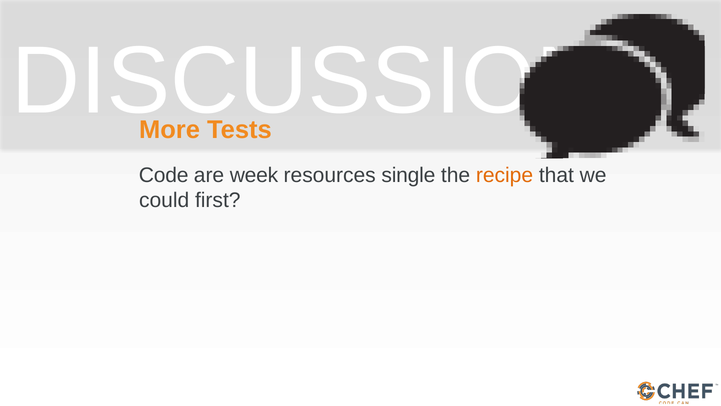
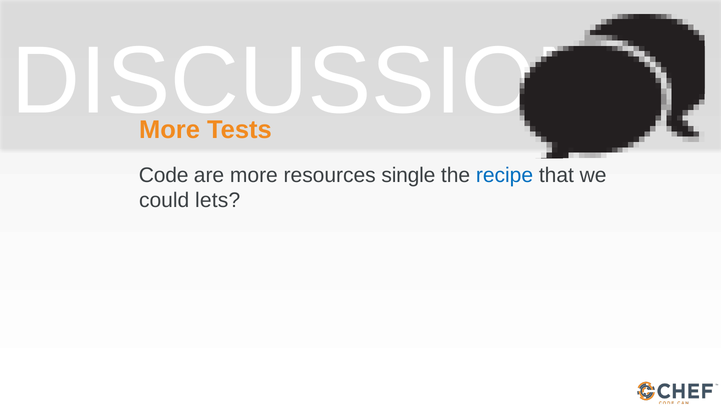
are week: week -> more (254, 175)
recipe colour: orange -> blue (505, 175)
first: first -> lets (218, 200)
